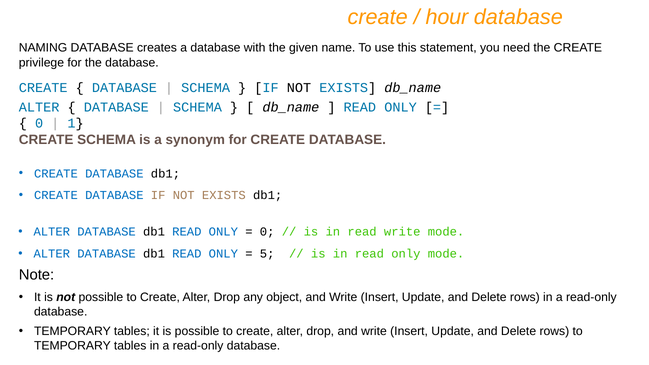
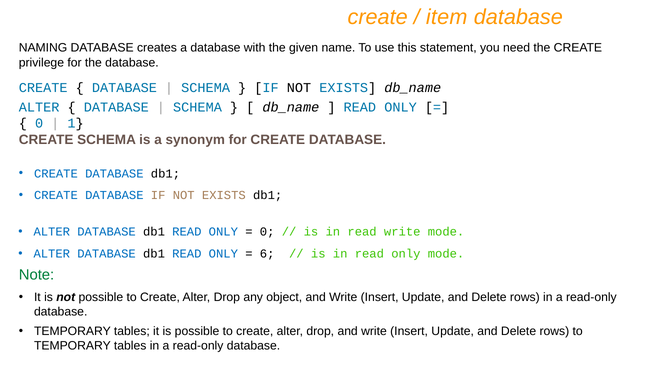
hour: hour -> item (447, 17)
5: 5 -> 6 (267, 254)
Note colour: black -> green (37, 275)
